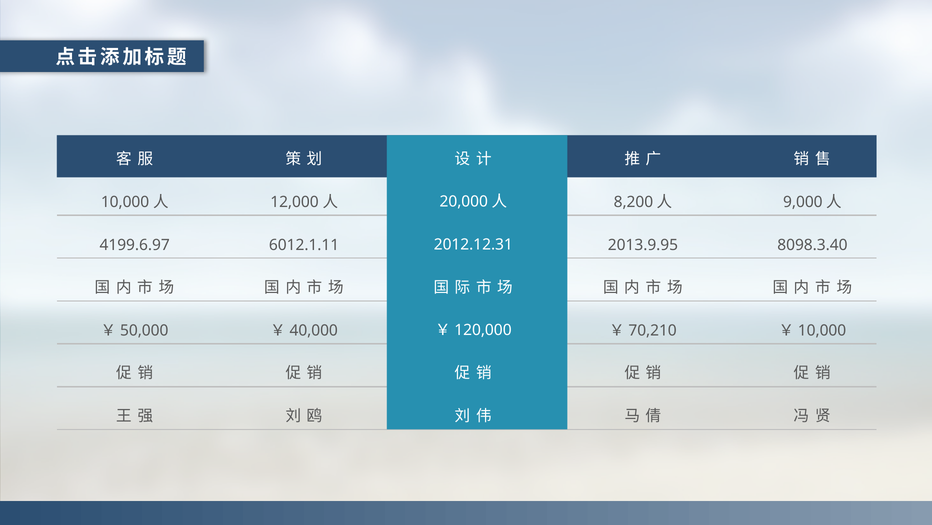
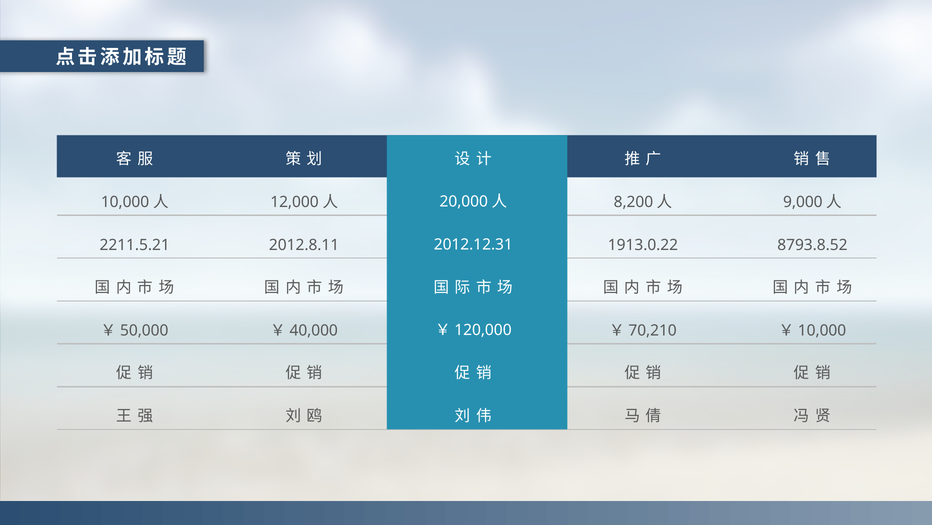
4199.6.97: 4199.6.97 -> 2211.5.21 (135, 245)
6012.1.11: 6012.1.11 -> 2012.8.11 (304, 245)
2013.9.95: 2013.9.95 -> 1913.0.22 (643, 245)
8098.3.40: 8098.3.40 -> 8793.8.52 (812, 245)
